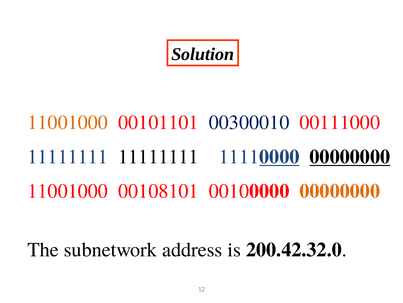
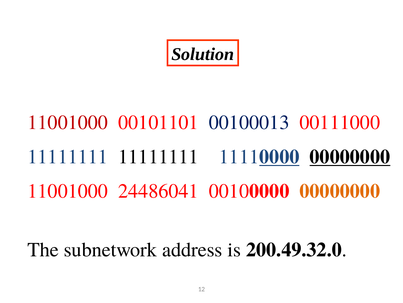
11001000 colour: orange -> red (68, 122)
00300010: 00300010 -> 00100013 (249, 122)
00108101: 00108101 -> 24486041 (158, 191)
200.42.32.0: 200.42.32.0 -> 200.49.32.0 (294, 249)
